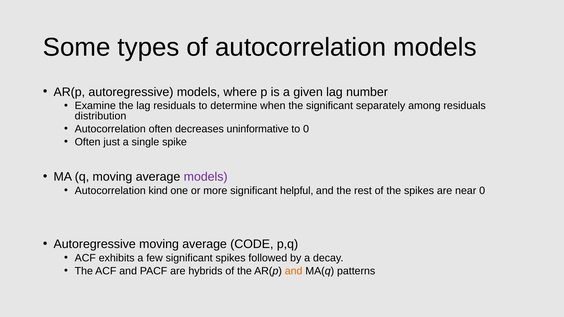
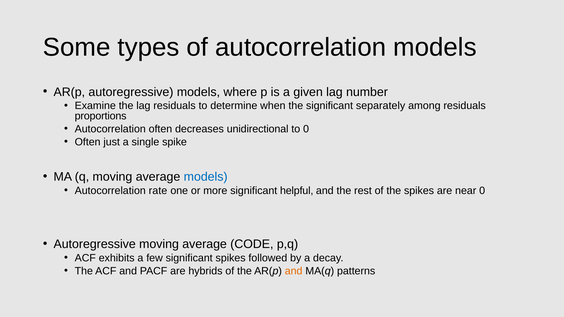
distribution: distribution -> proportions (101, 116)
uninformative: uninformative -> unidirectional (258, 129)
models colour: purple -> blue (206, 177)
kind: kind -> rate (158, 191)
